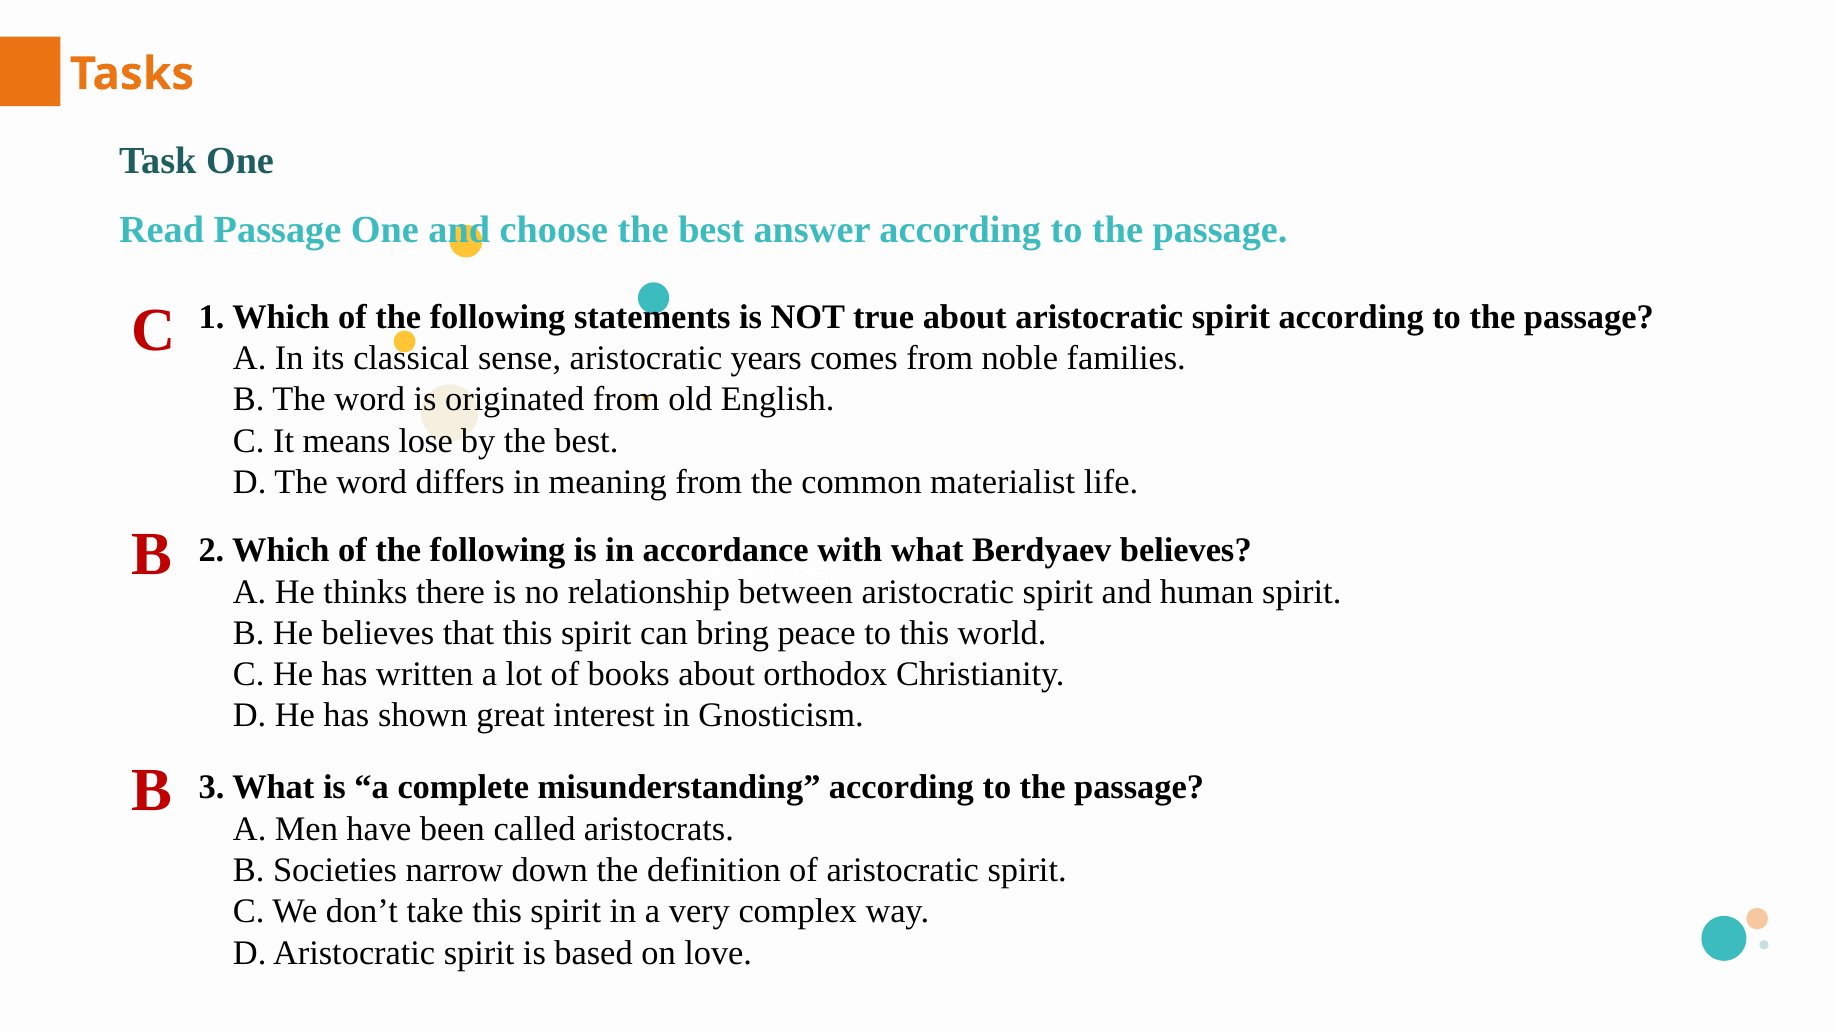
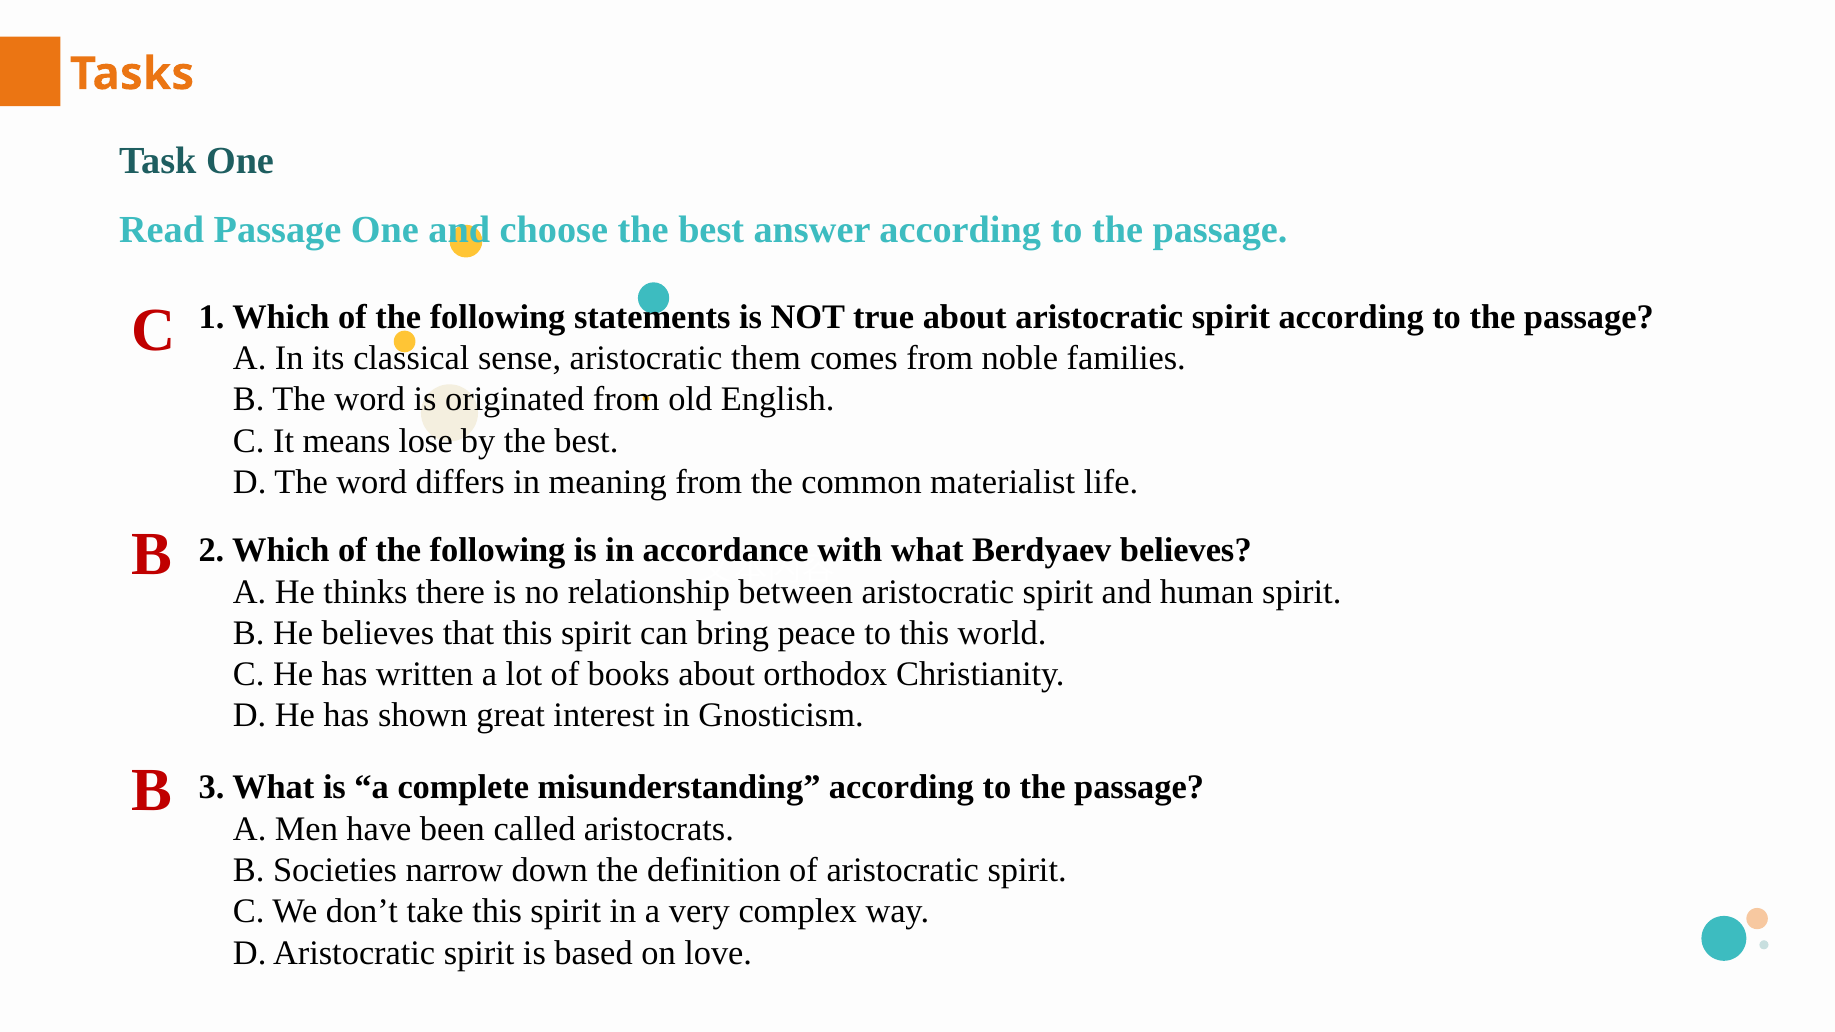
years: years -> them (766, 358)
